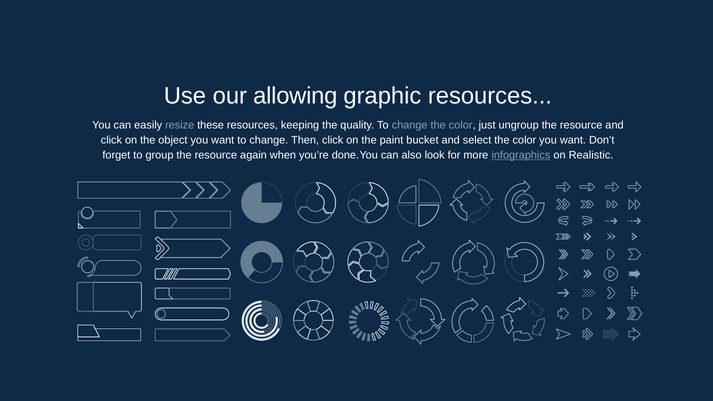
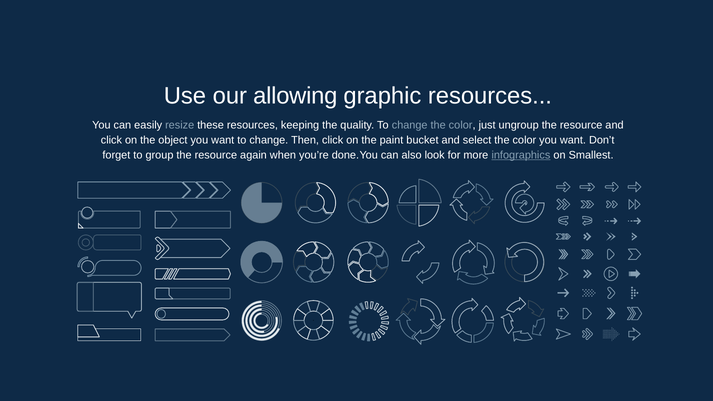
Realistic: Realistic -> Smallest (591, 155)
